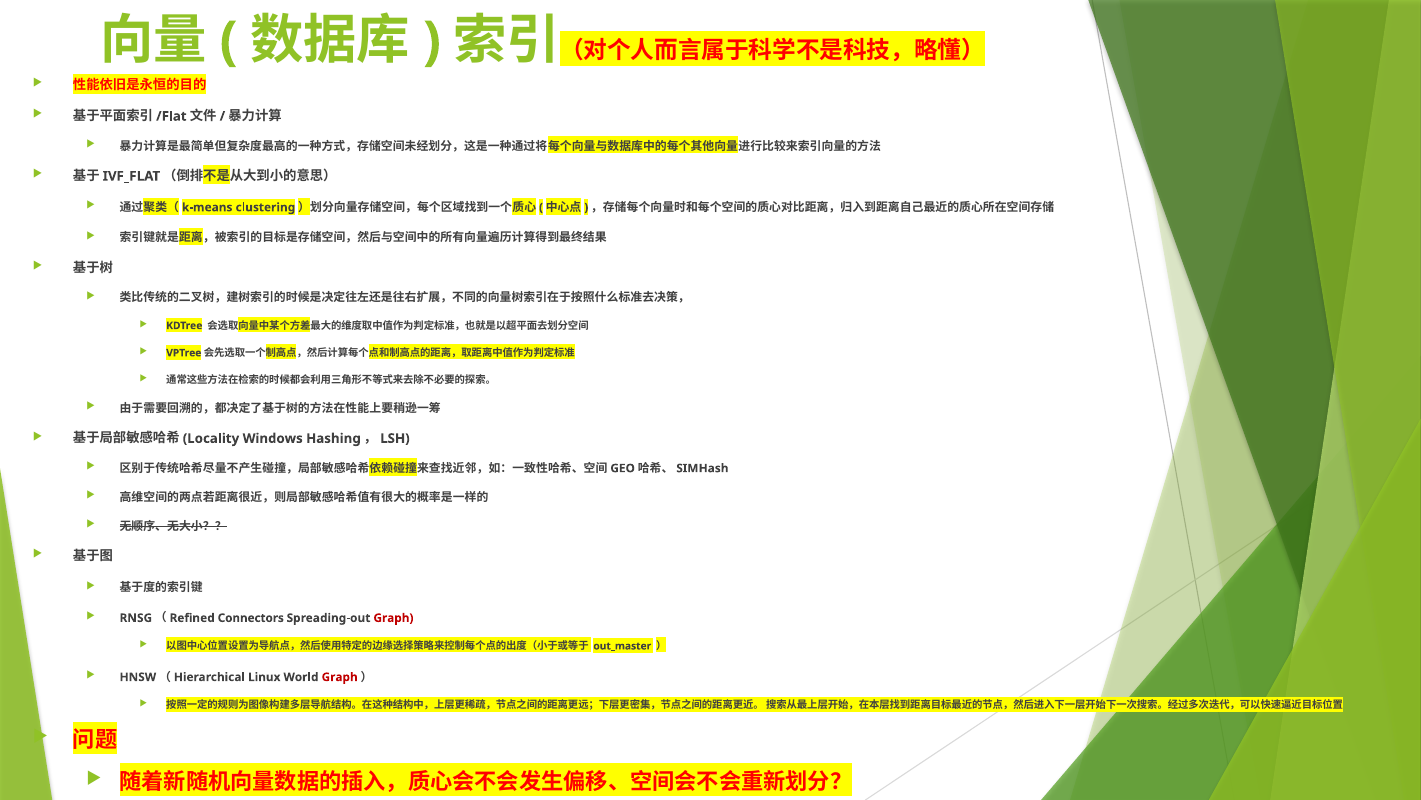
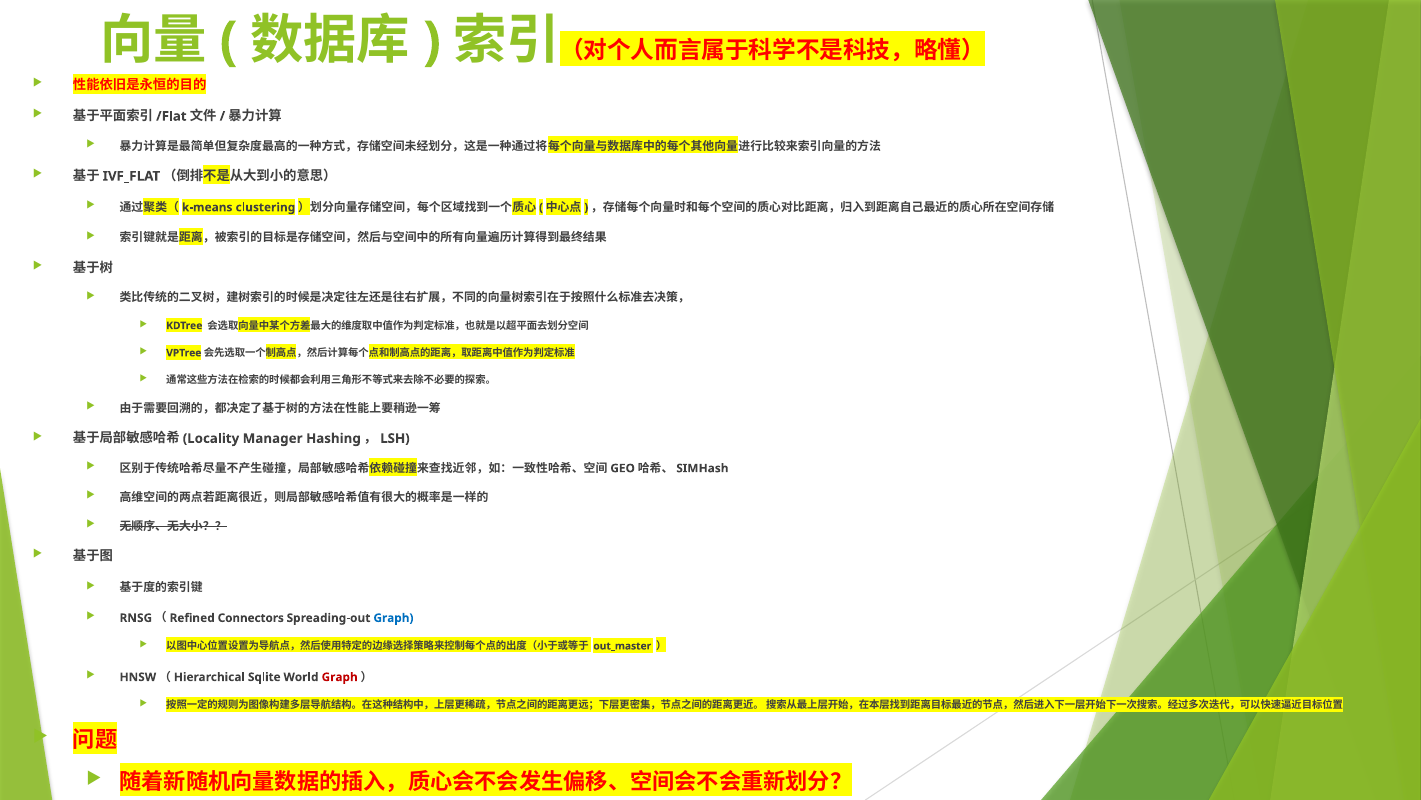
Windows: Windows -> Manager (273, 438)
Graph colour: red -> blue (393, 617)
Linux: Linux -> Sqlite (264, 677)
